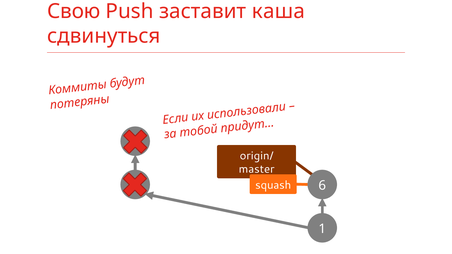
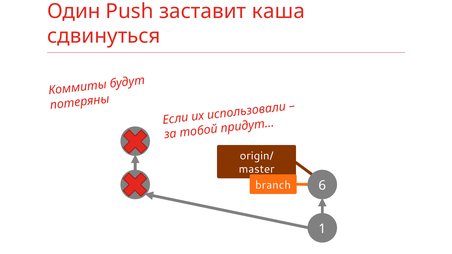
Свою: Свою -> Один (74, 11)
squash: squash -> branch (273, 185)
